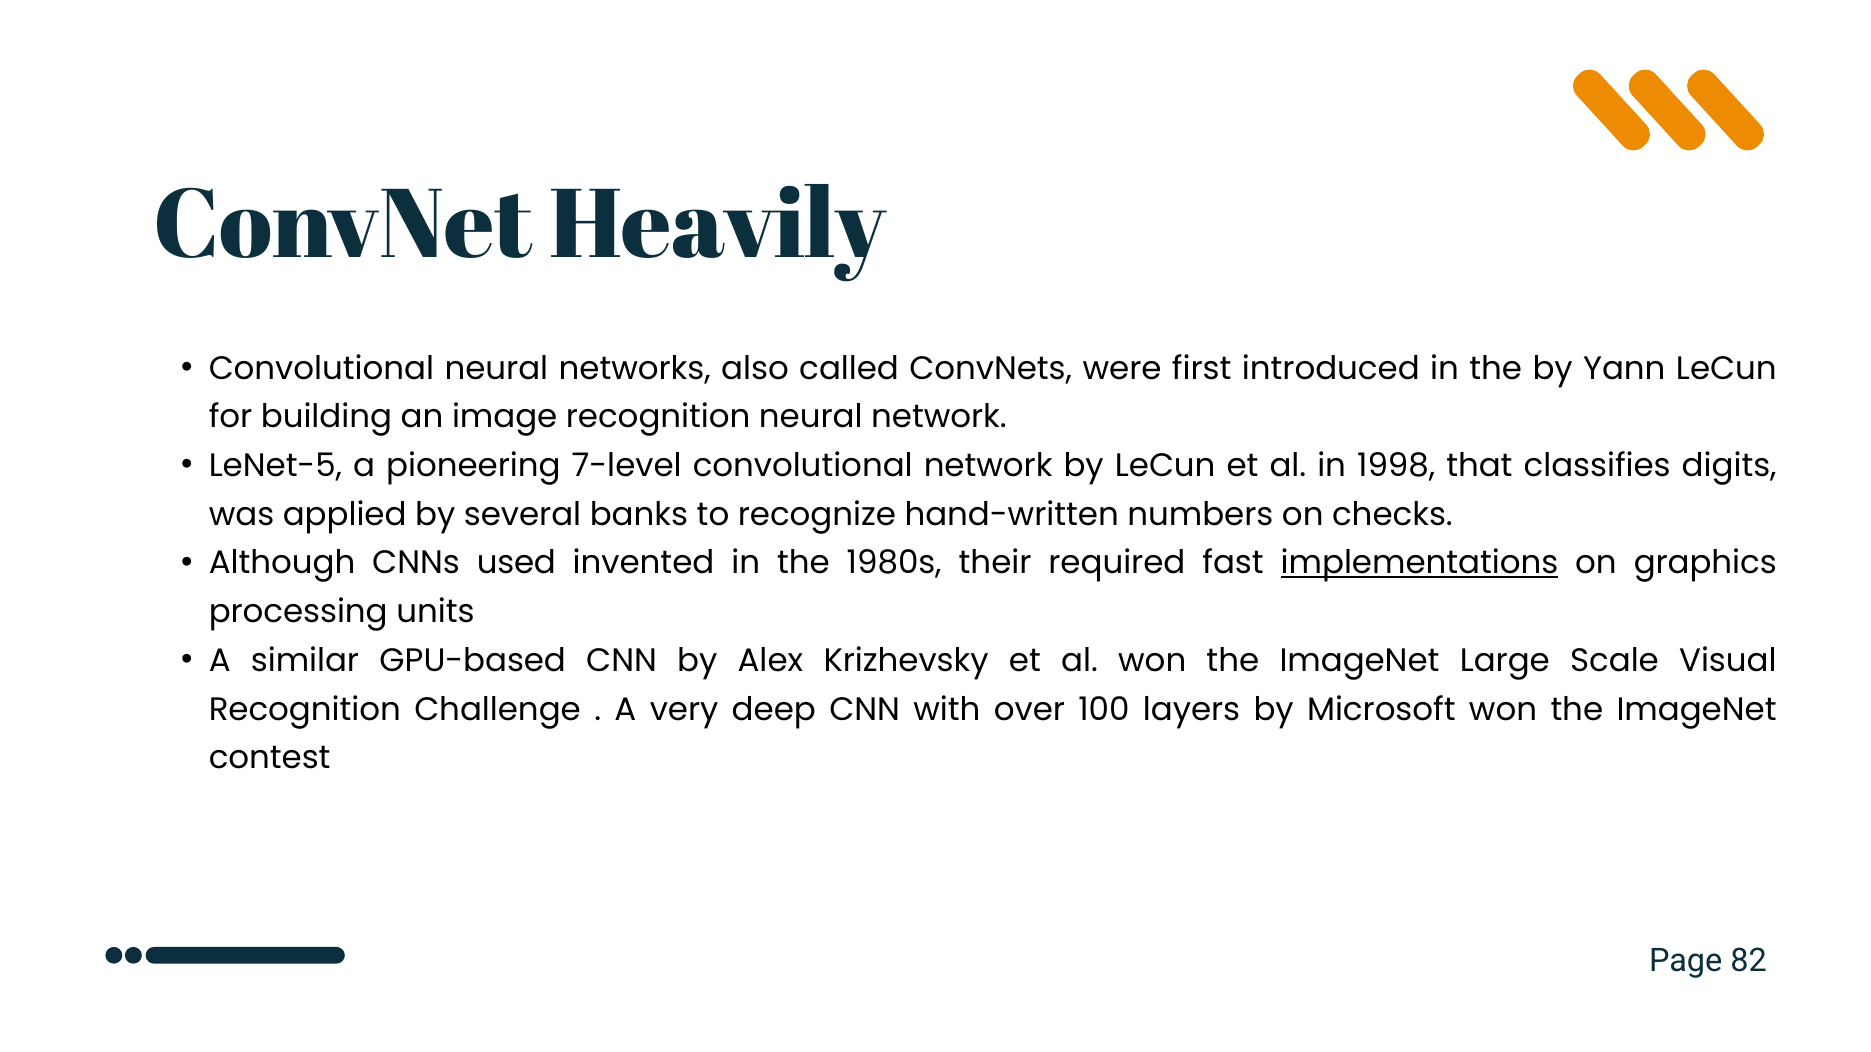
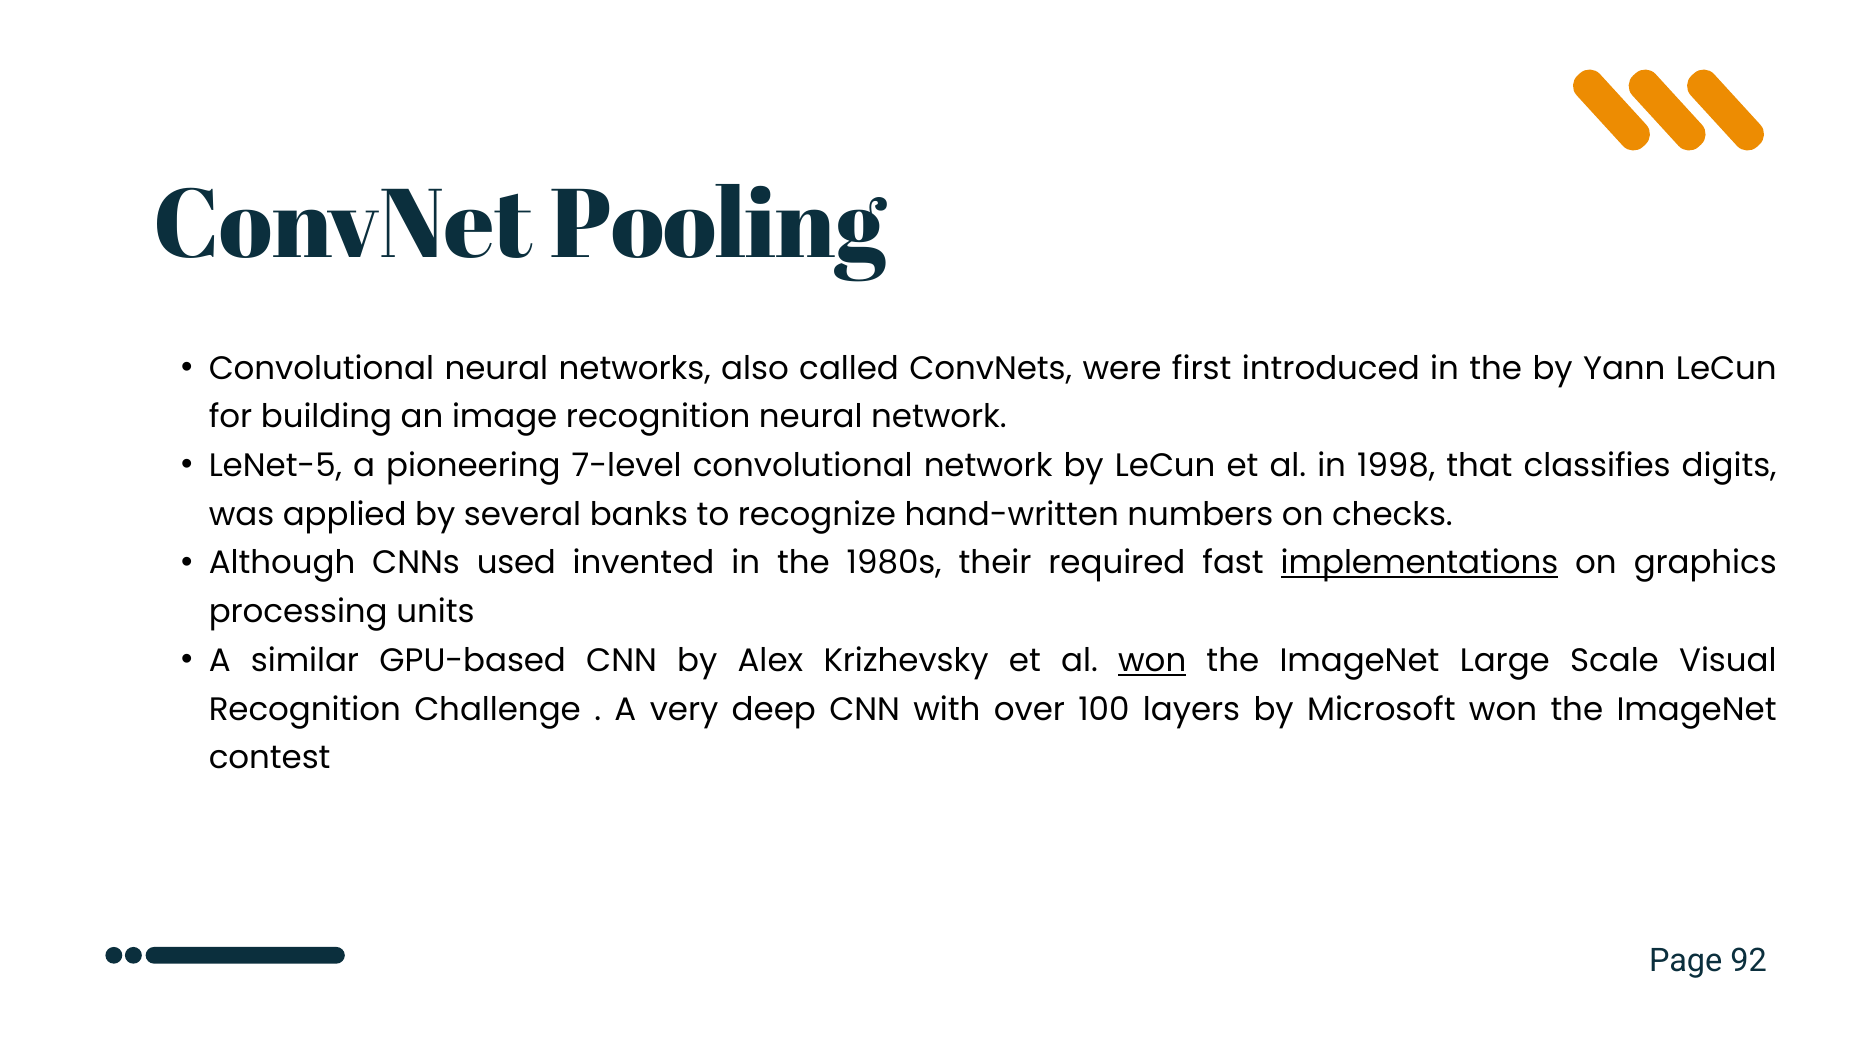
Heavily: Heavily -> Pooling (718, 225)
won underline: none -> present (1152, 661)
82: 82 -> 92 (1749, 961)
